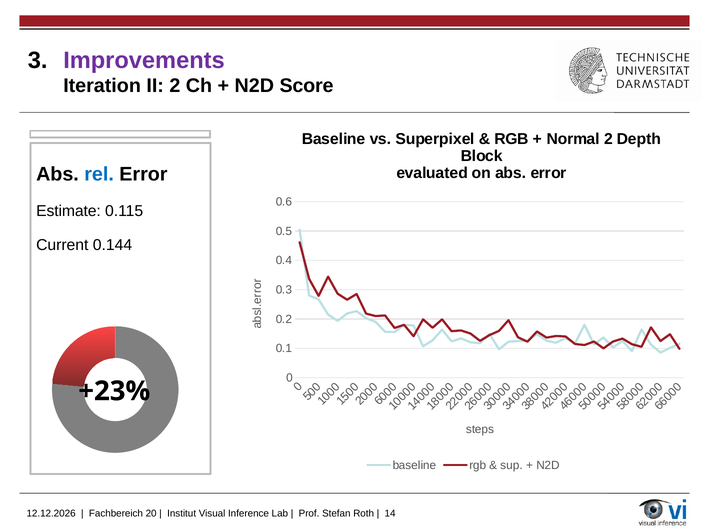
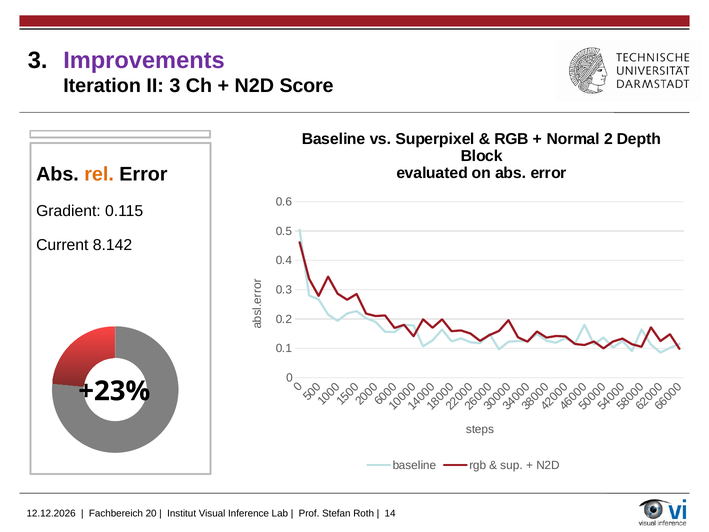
II 2: 2 -> 3 (175, 86)
rel colour: blue -> orange (99, 174)
Estimate: Estimate -> Gradient (68, 211)
0.144: 0.144 -> 8.142 (112, 245)
